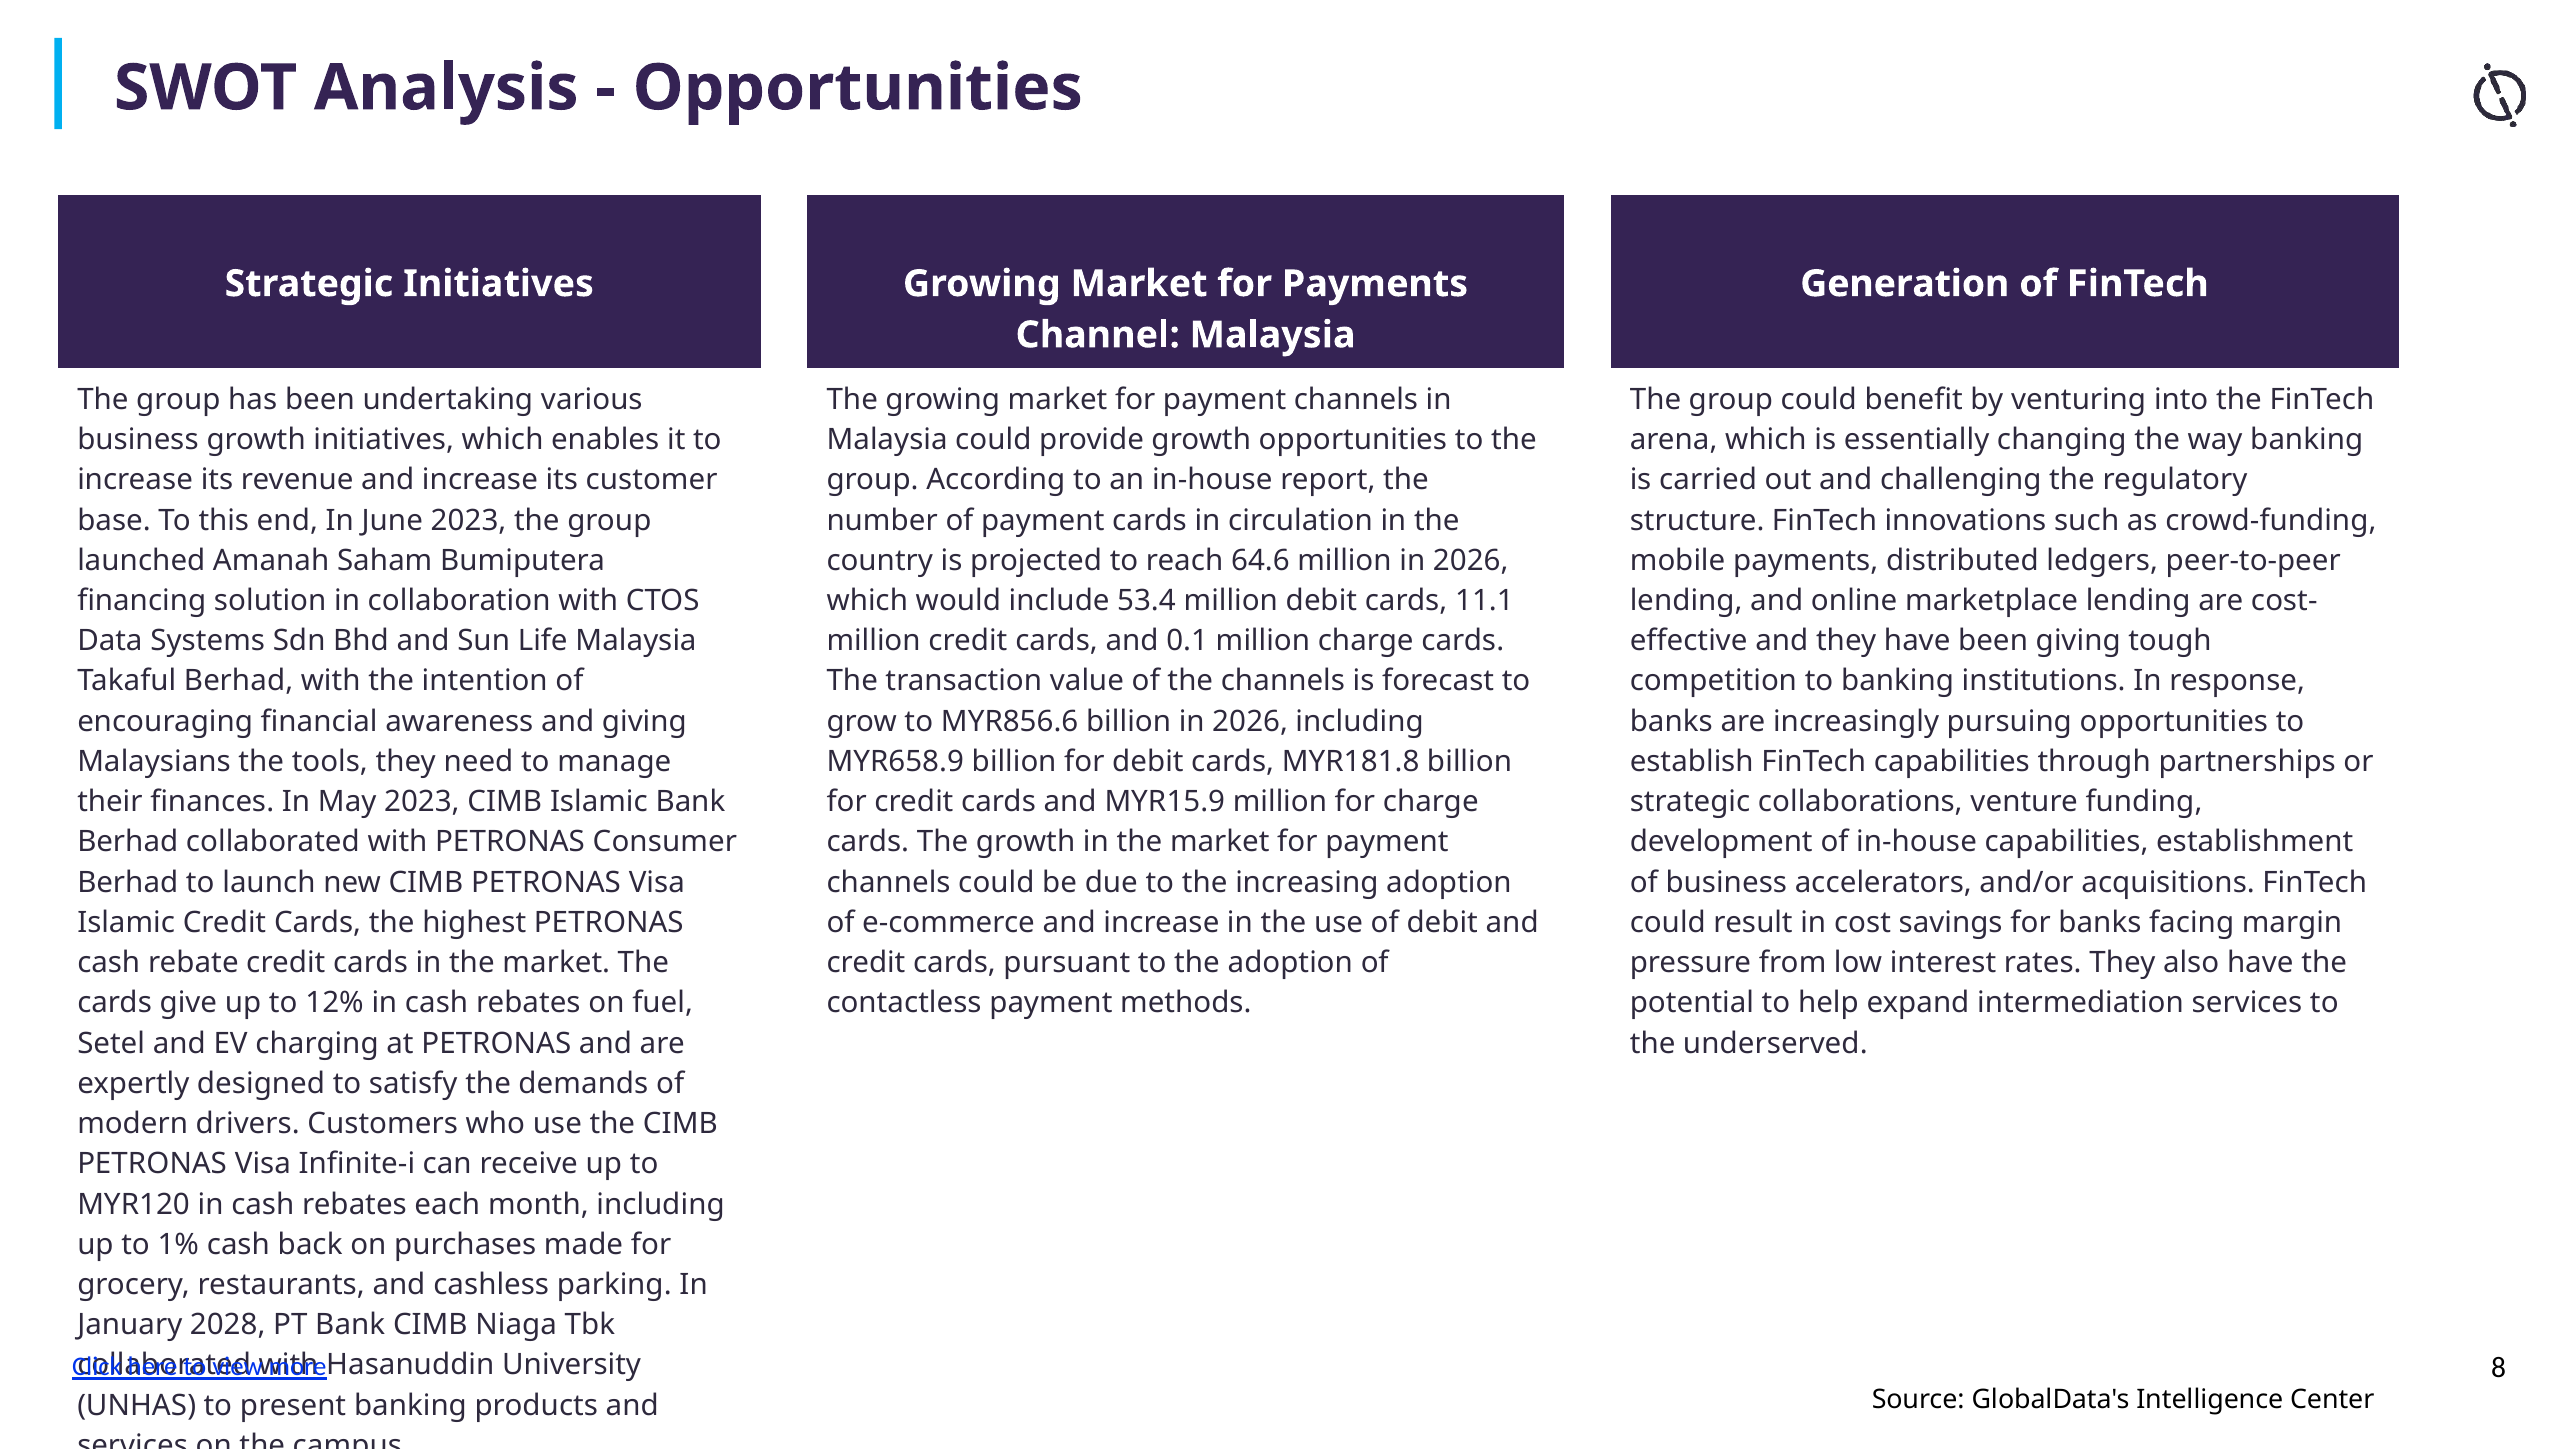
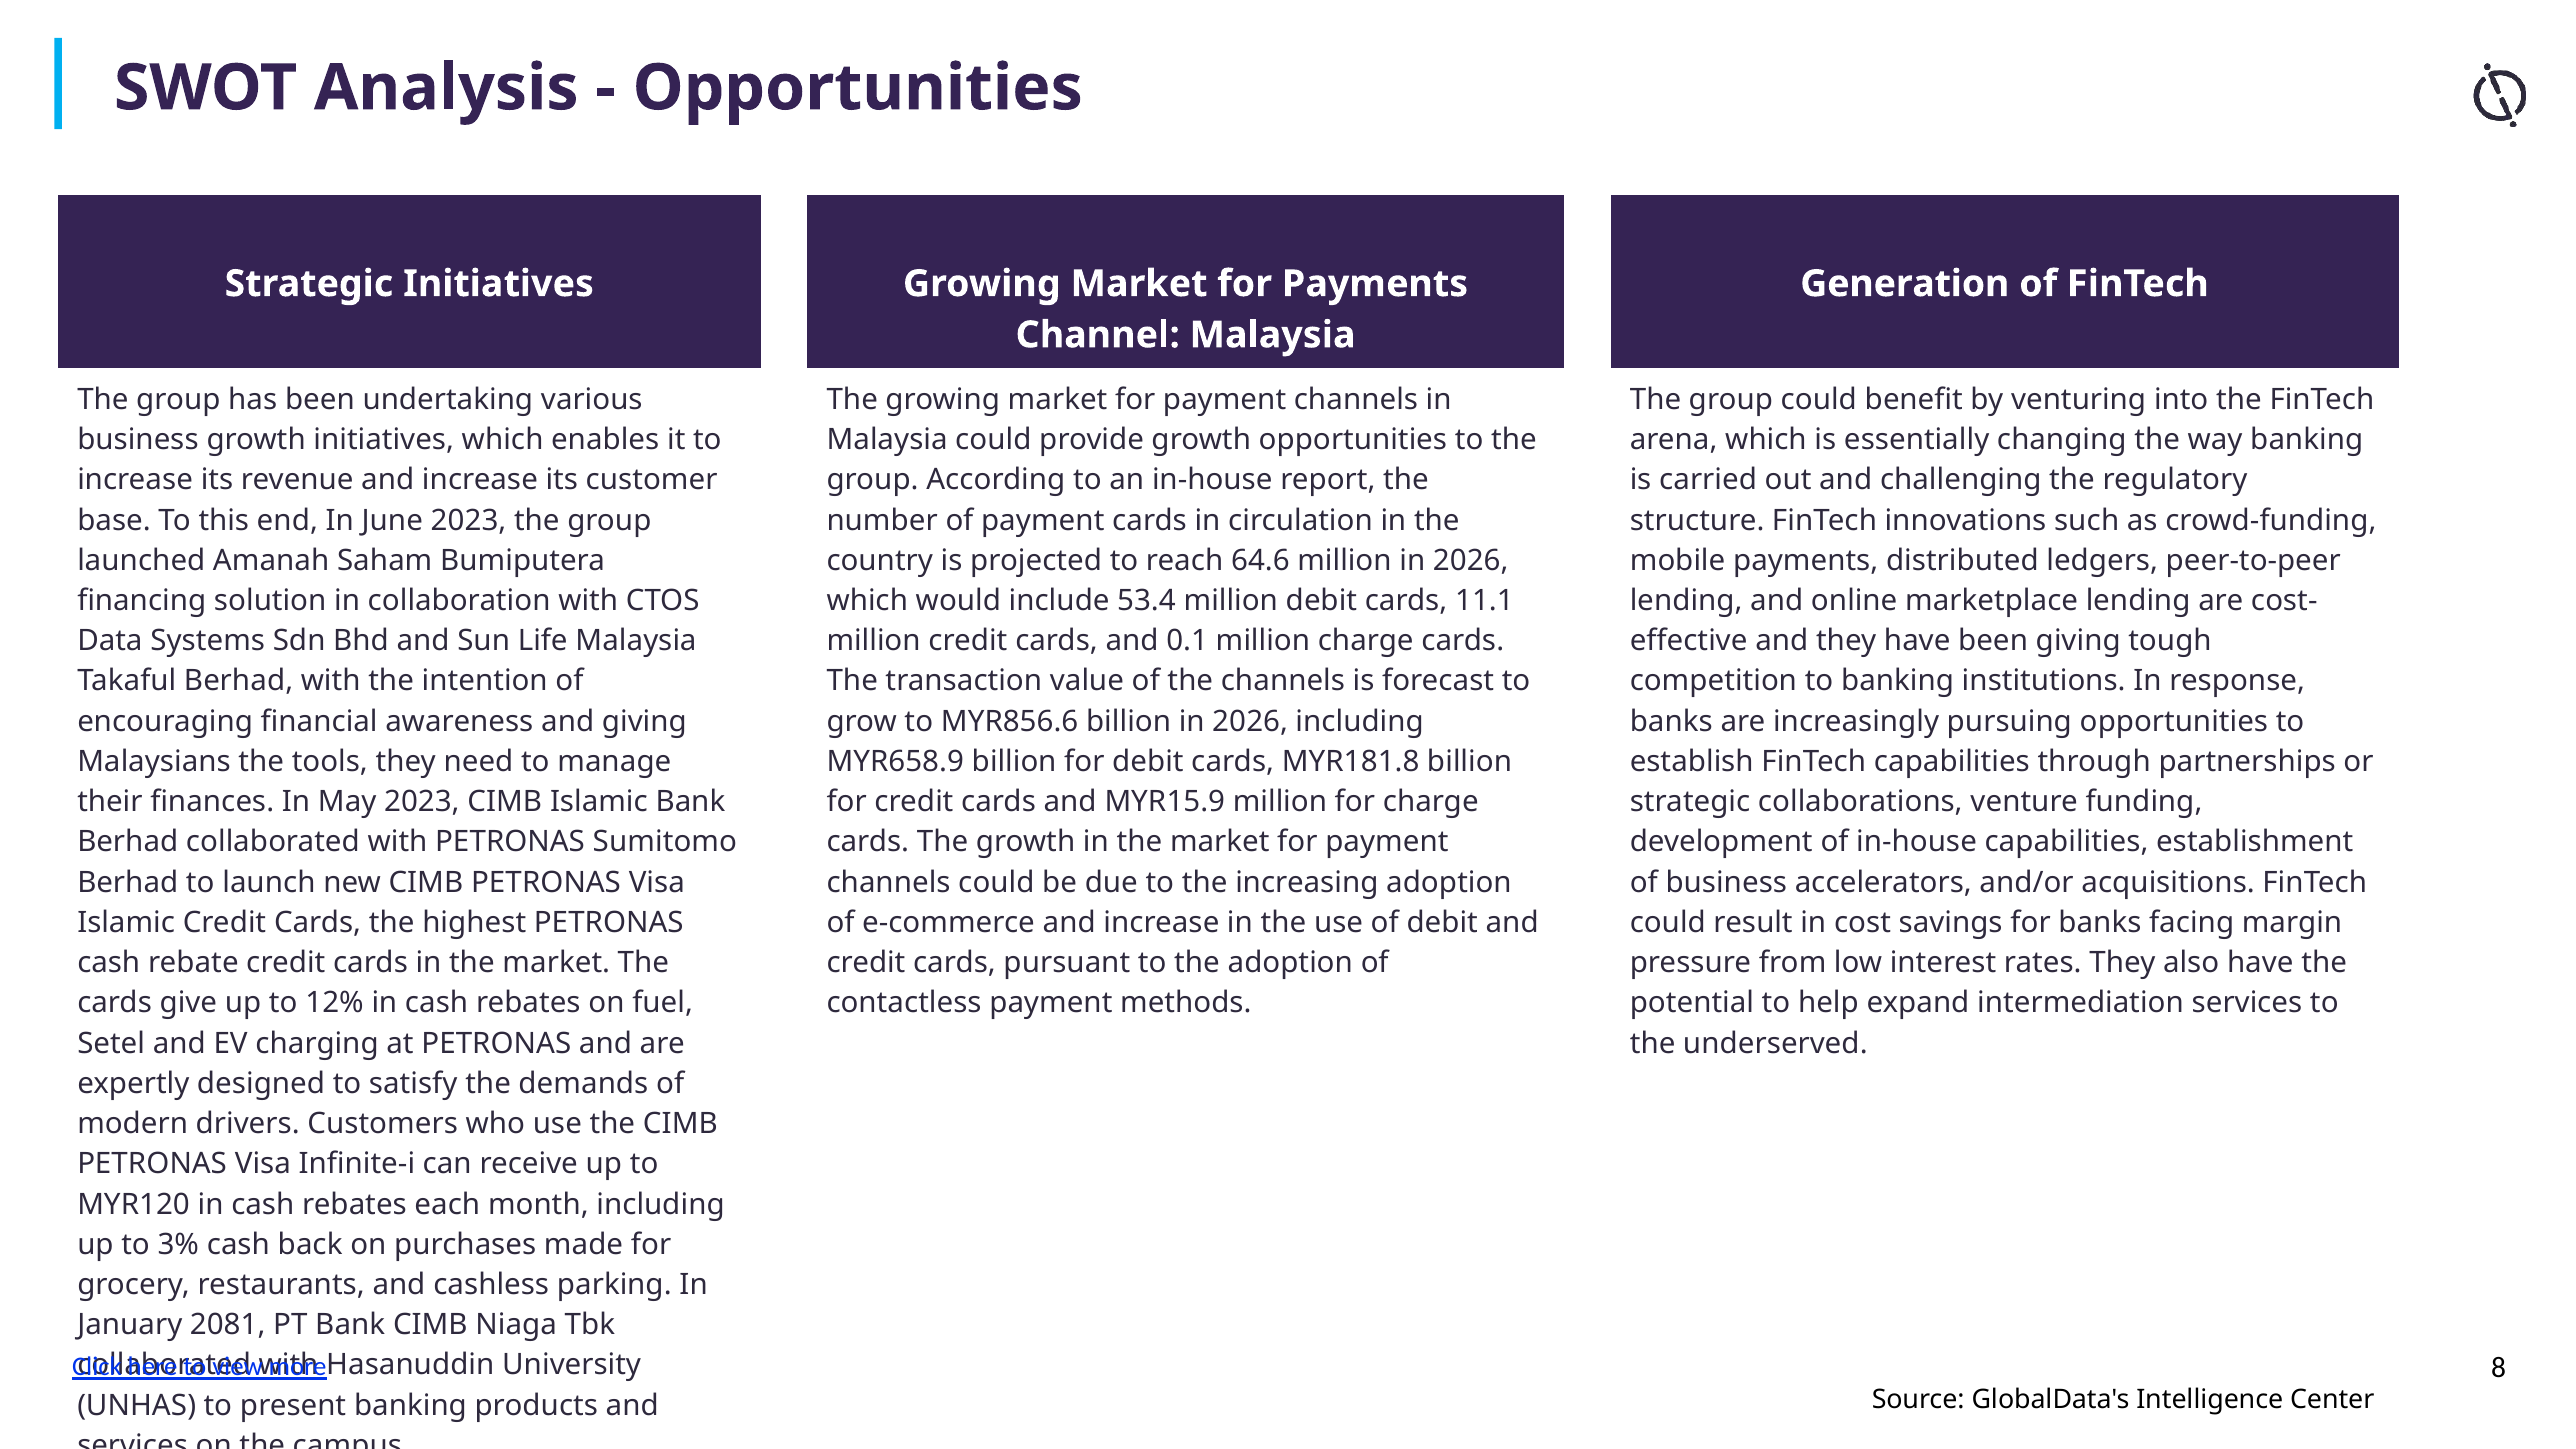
Consumer: Consumer -> Sumitomo (665, 842)
1%: 1% -> 3% (178, 1245)
2028: 2028 -> 2081 (228, 1325)
